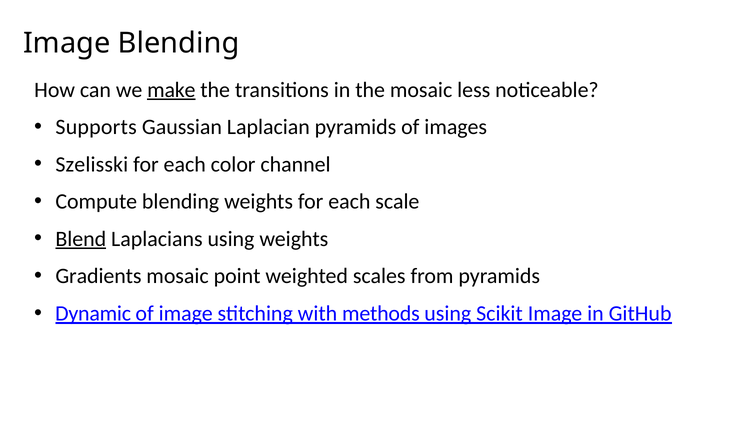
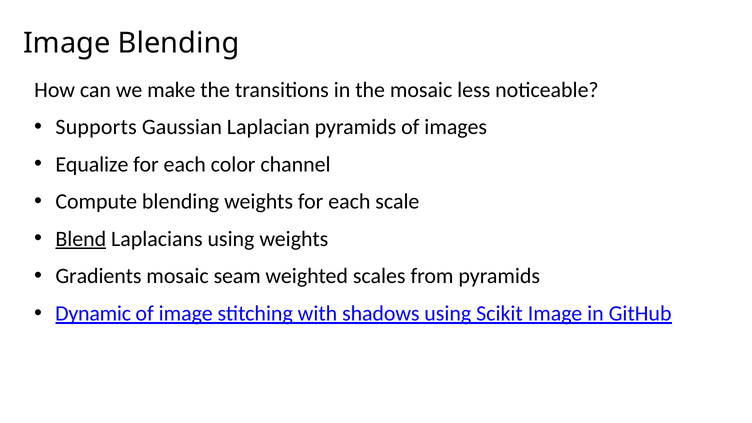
make underline: present -> none (171, 90)
Szelisski: Szelisski -> Equalize (92, 164)
point: point -> seam (237, 276)
methods: methods -> shadows (381, 313)
